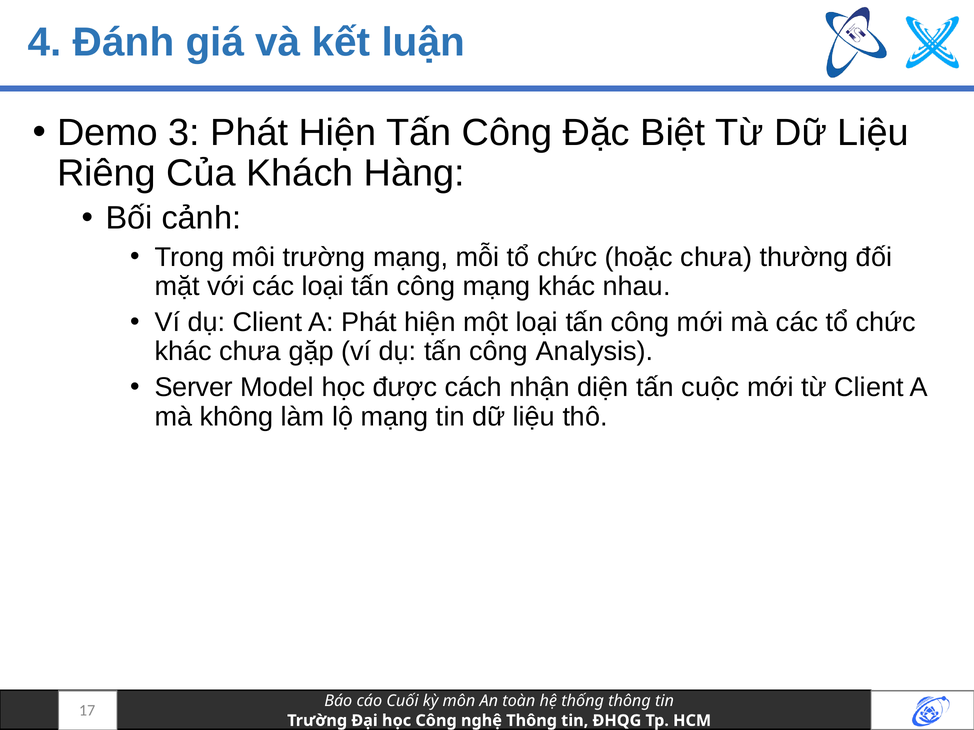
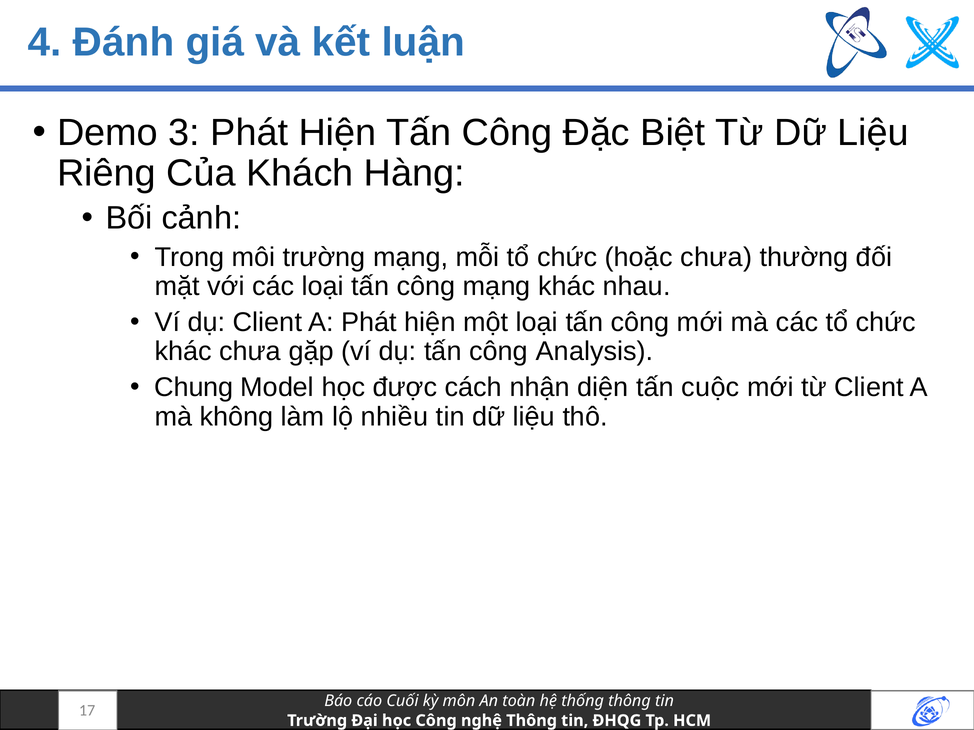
Server: Server -> Chung (194, 388)
lộ mạng: mạng -> nhiều (394, 417)
